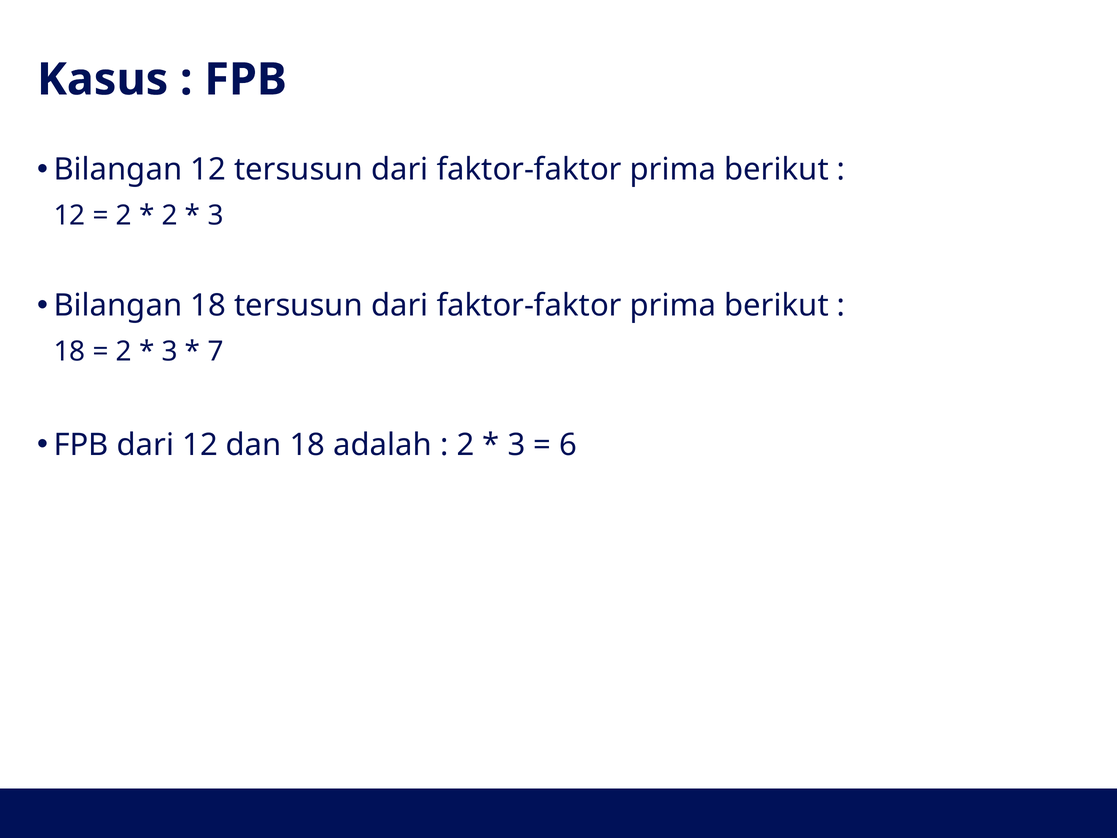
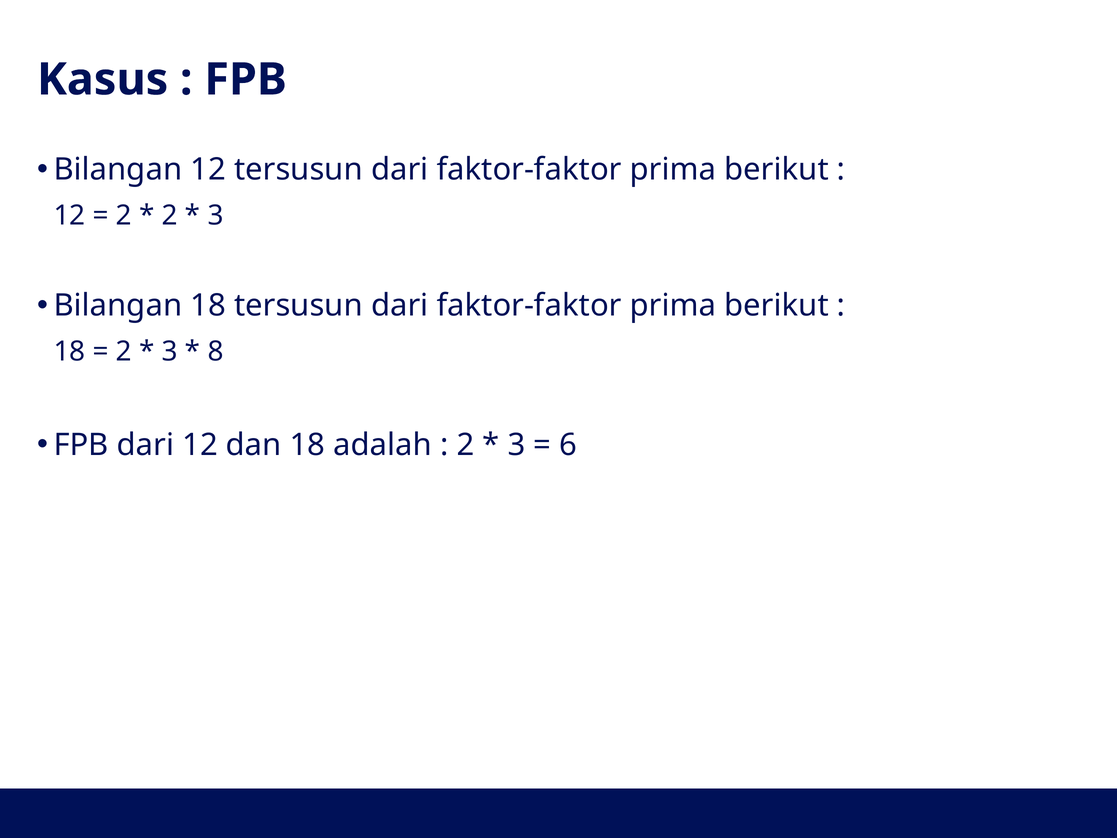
7: 7 -> 8 (216, 351)
